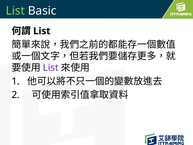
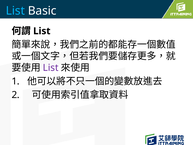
List colour: light green -> light blue (15, 11)
